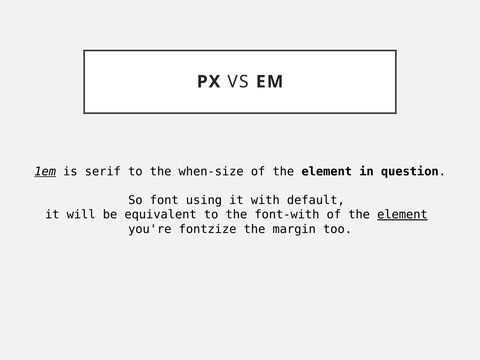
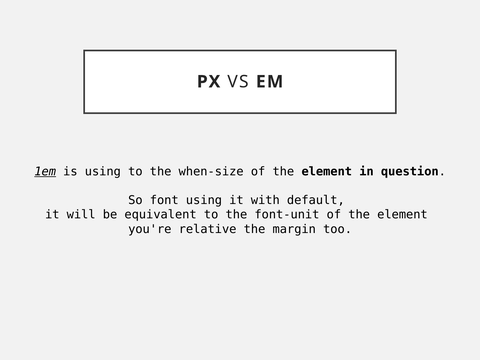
is serif: serif -> using (103, 171)
font-with: font-with -> font-unit (287, 215)
element underline: present -> none (402, 215)
fontzize: fontzize -> relative (208, 229)
